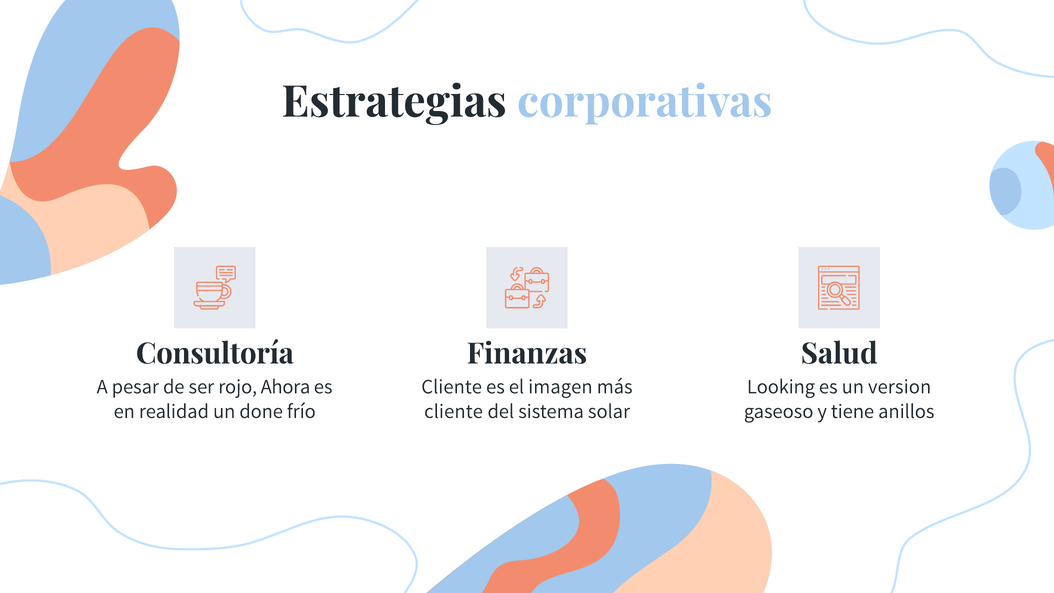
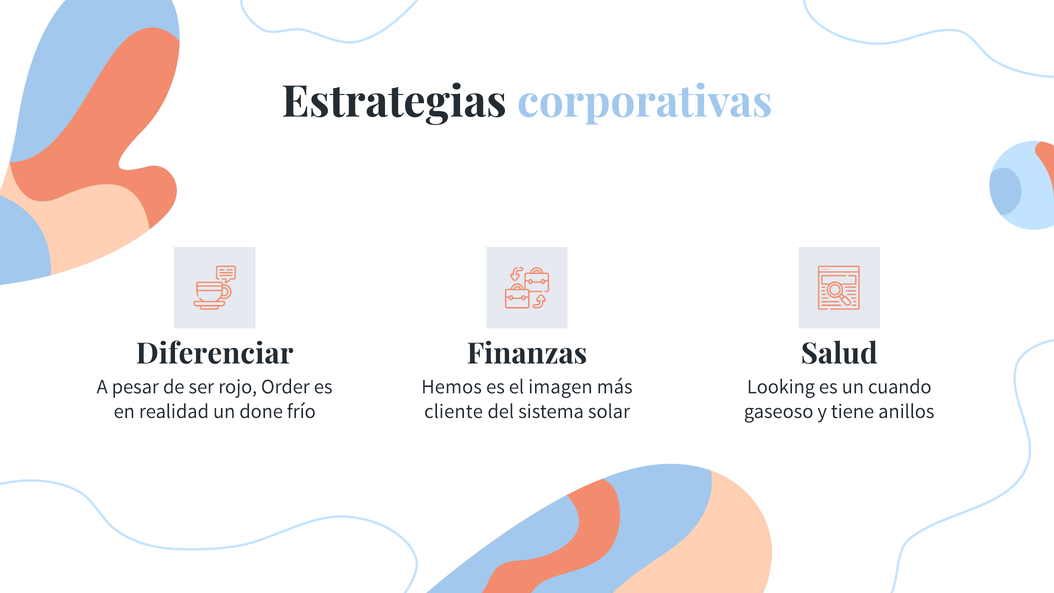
Consultoría: Consultoría -> Diferenciar (215, 354)
Ahora: Ahora -> Order (285, 387)
Cliente: Cliente -> Hemos (452, 387)
version: version -> cuando (900, 387)
